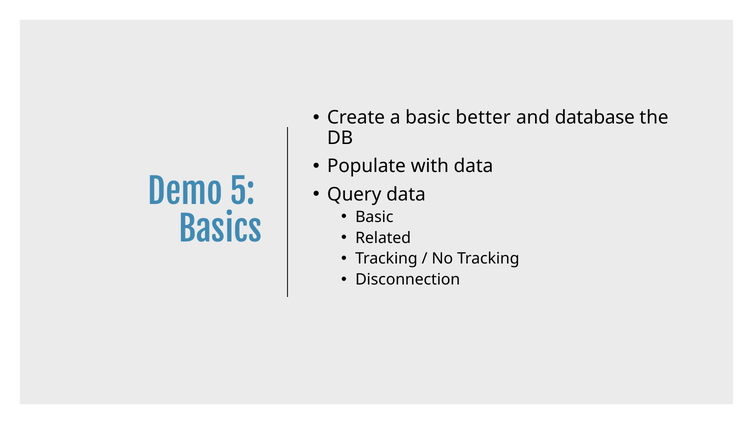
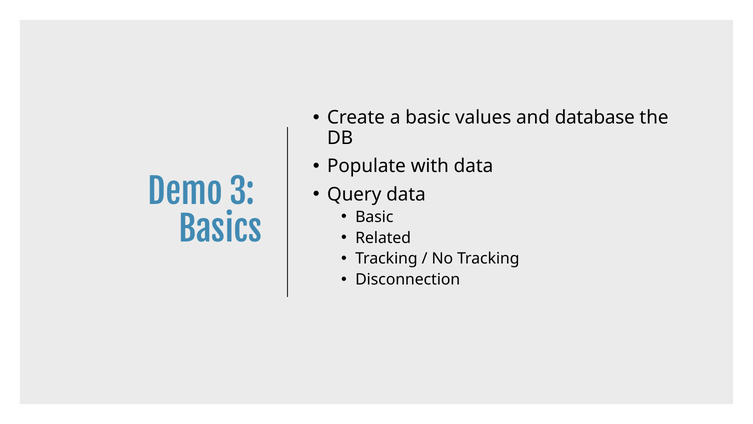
better: better -> values (483, 117)
5: 5 -> 3 (242, 193)
